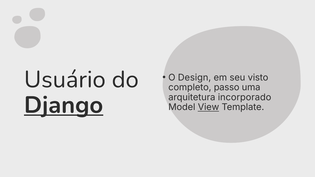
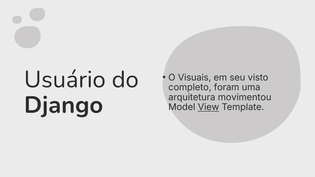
Design: Design -> Visuais (195, 78)
passo: passo -> foram (227, 87)
incorporado: incorporado -> movimentou (245, 97)
Django underline: present -> none (64, 105)
